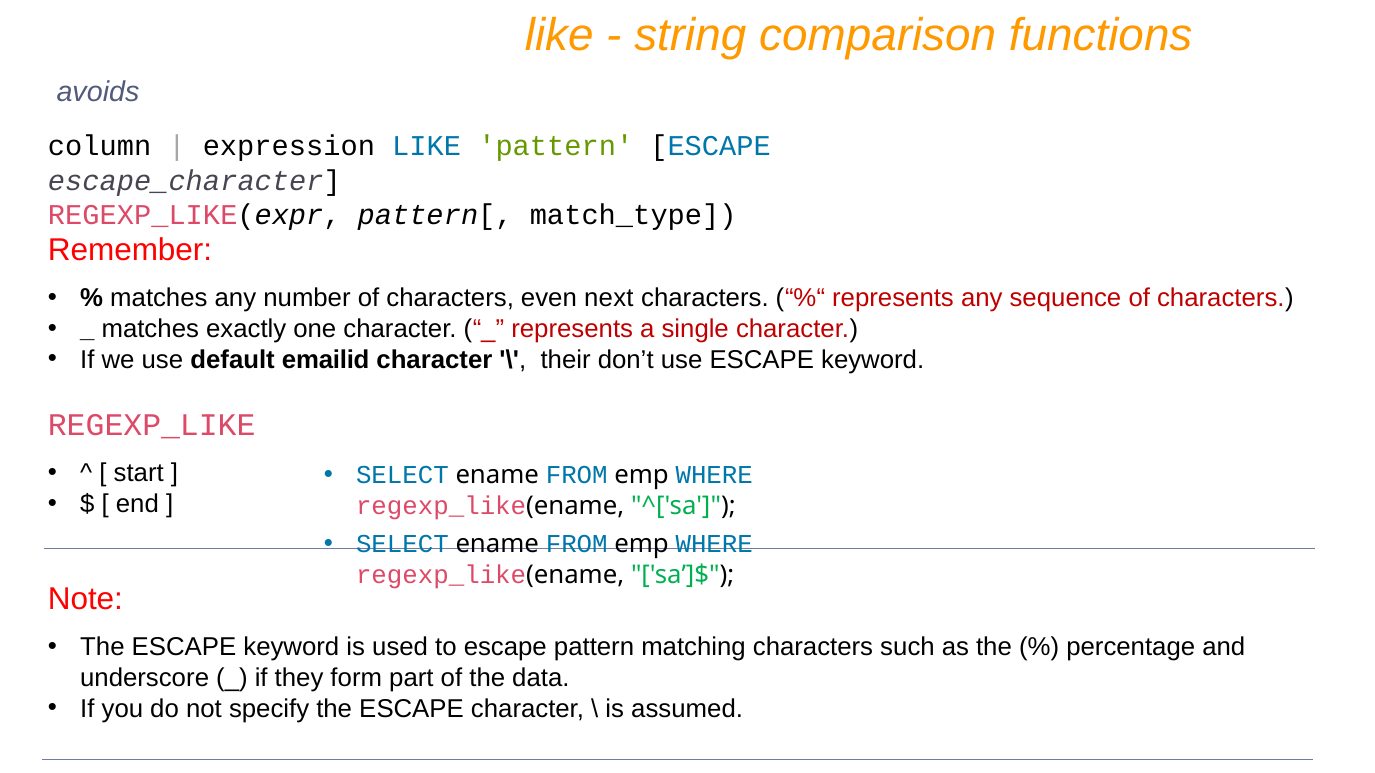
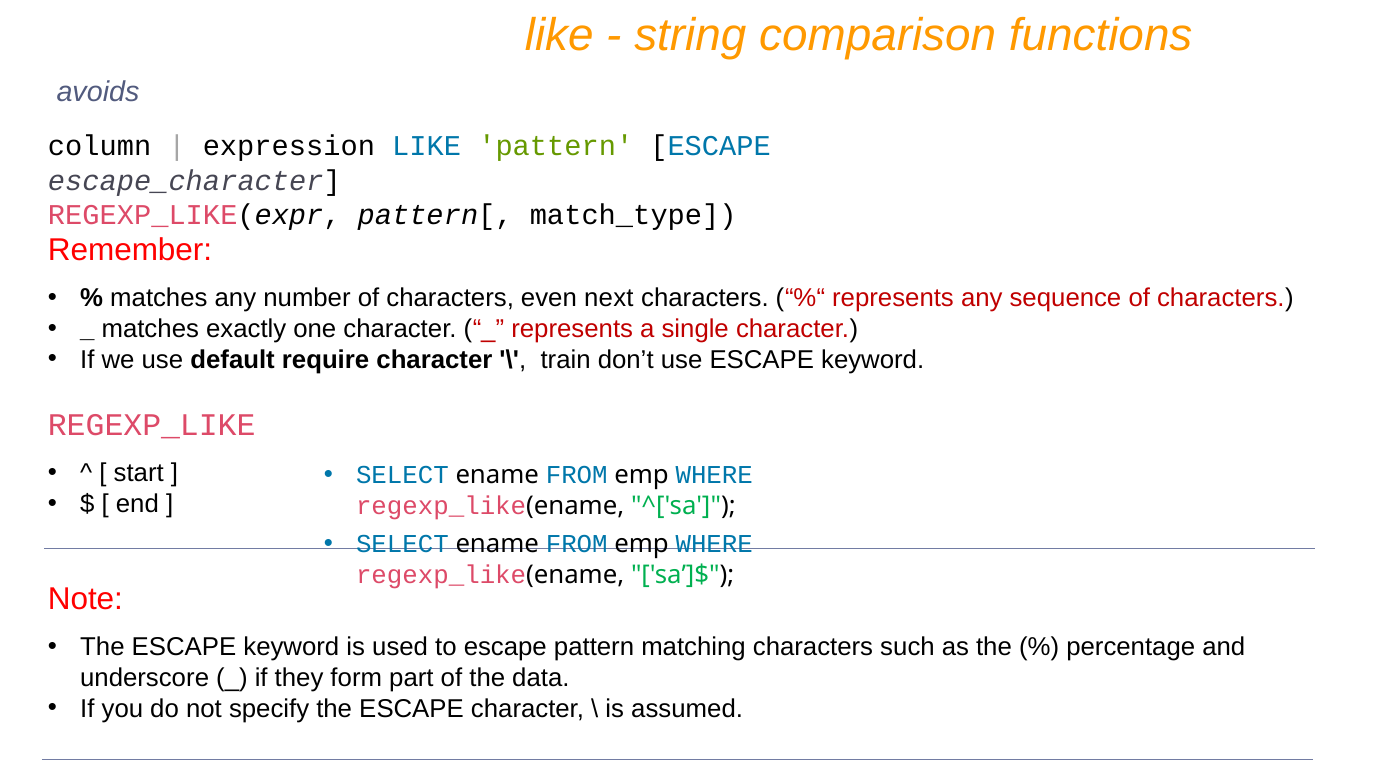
emailid: emailid -> require (326, 360)
their: their -> train (566, 360)
